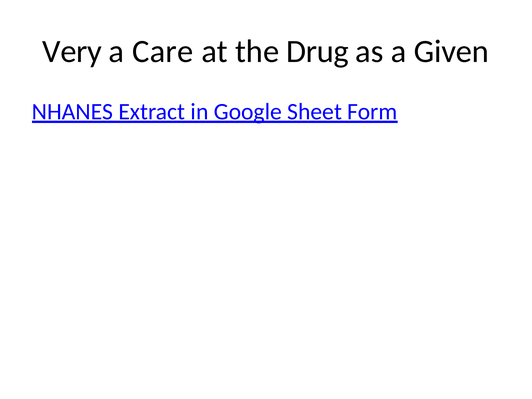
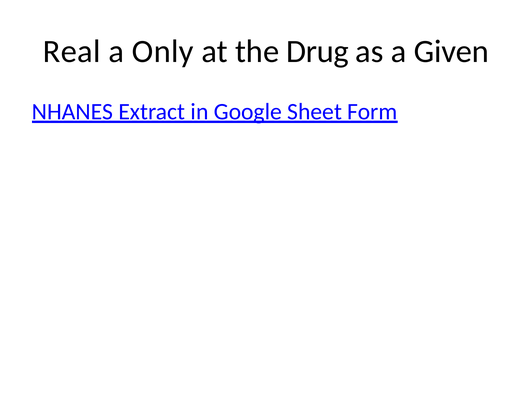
Very: Very -> Real (72, 51)
Care: Care -> Only (163, 51)
